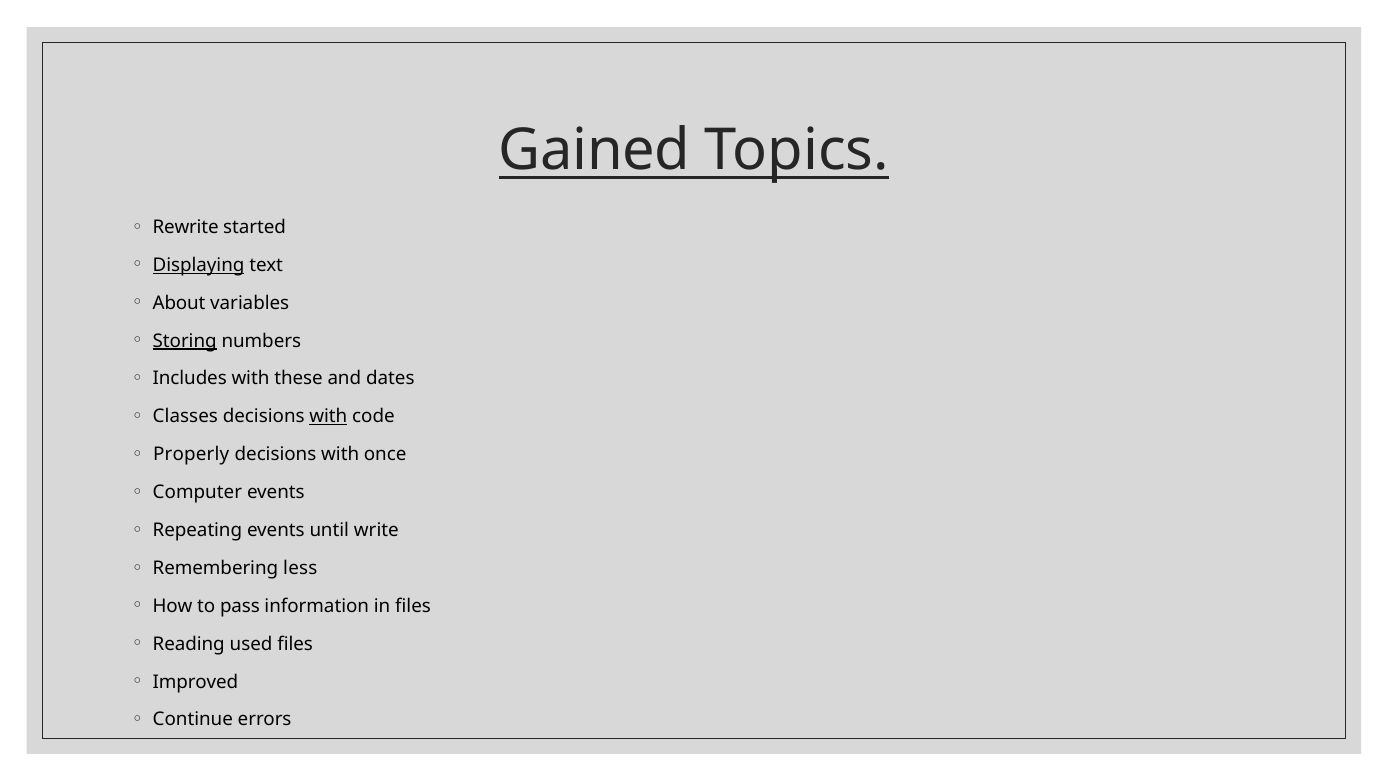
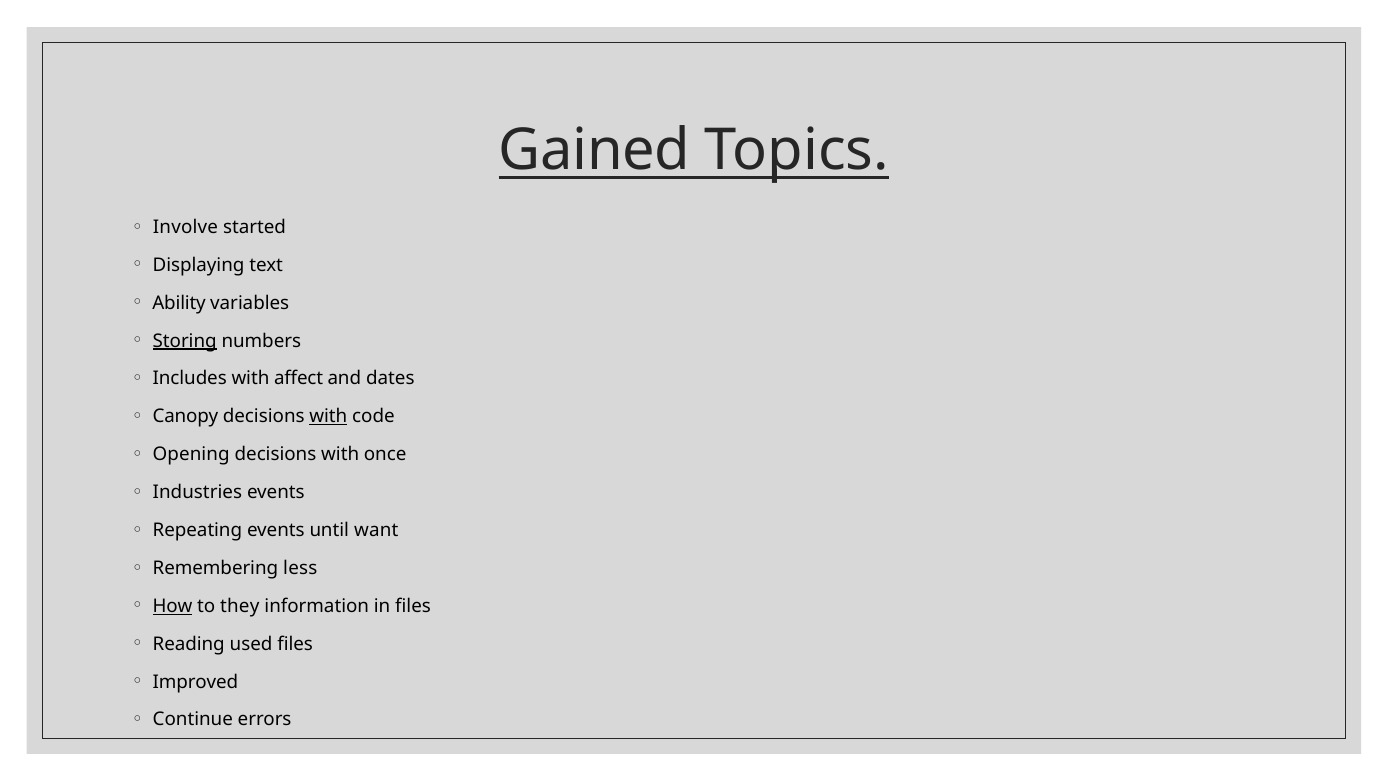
Rewrite: Rewrite -> Involve (185, 227)
Displaying underline: present -> none (199, 265)
About: About -> Ability (179, 303)
these: these -> affect (299, 379)
Classes: Classes -> Canopy (185, 416)
Properly: Properly -> Opening (191, 454)
Computer: Computer -> Industries (197, 492)
write: write -> want (376, 530)
How underline: none -> present (173, 606)
pass: pass -> they (240, 606)
